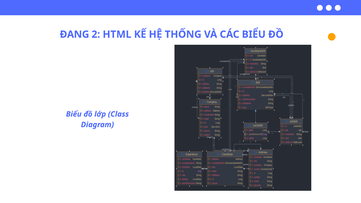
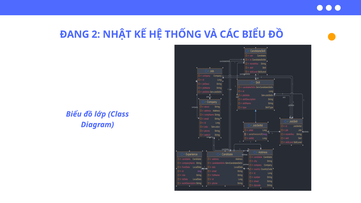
HTML: HTML -> NHẬT (117, 34)
